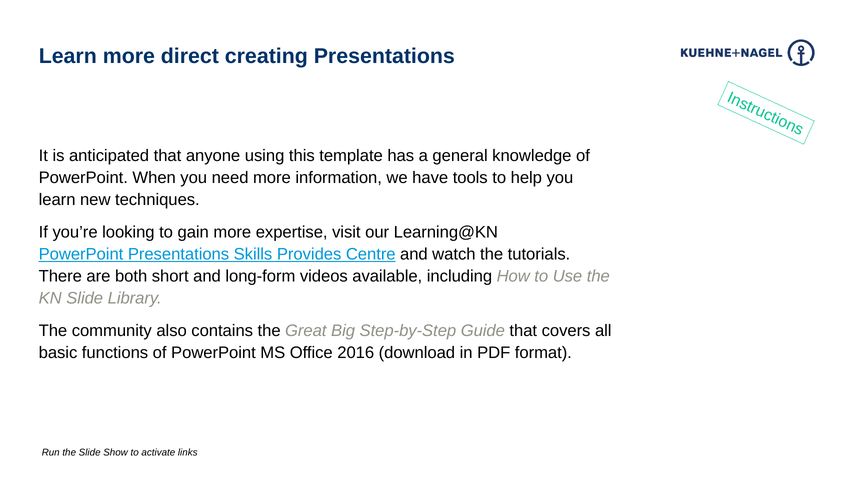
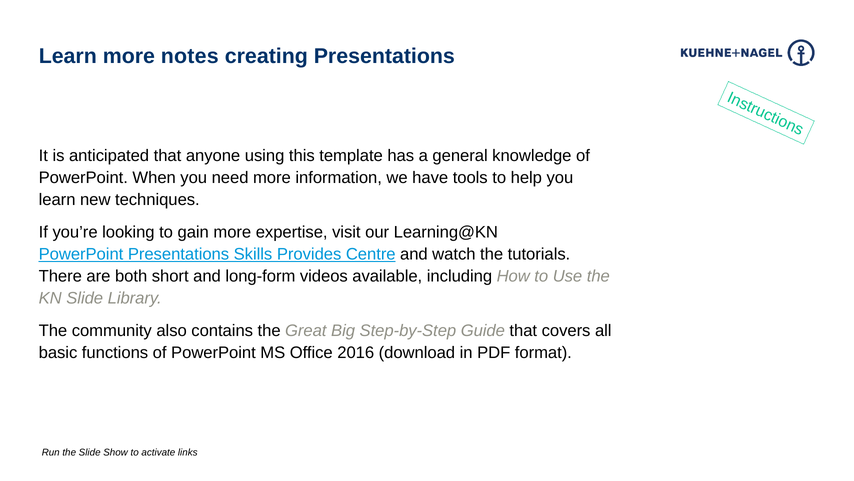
direct: direct -> notes (190, 56)
